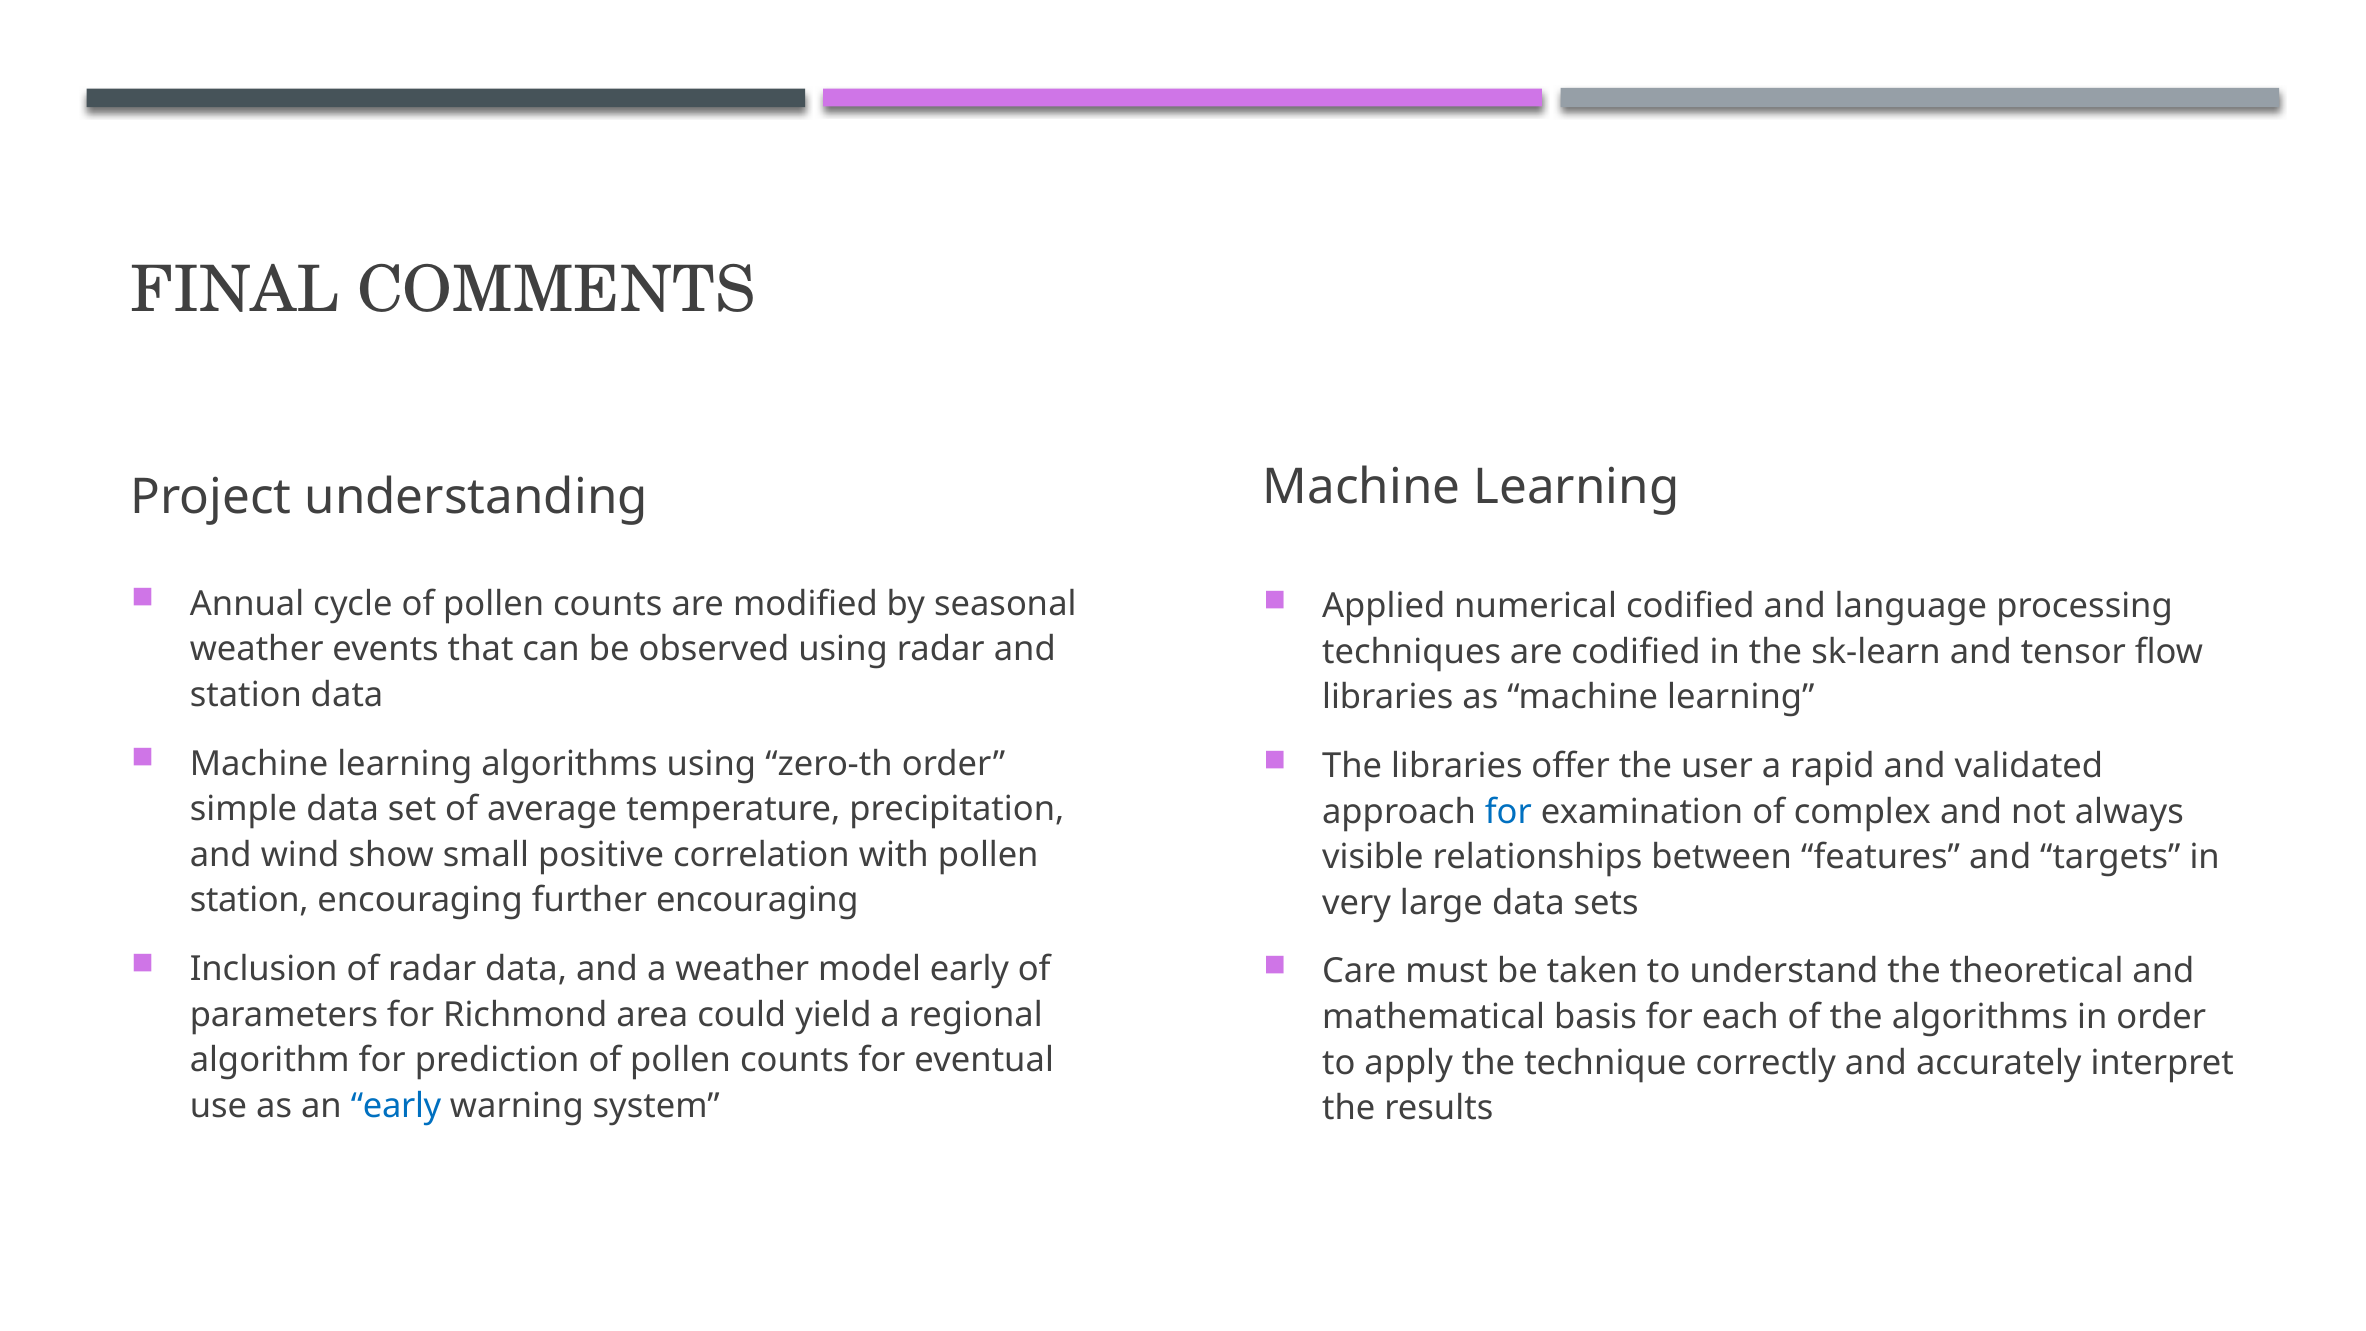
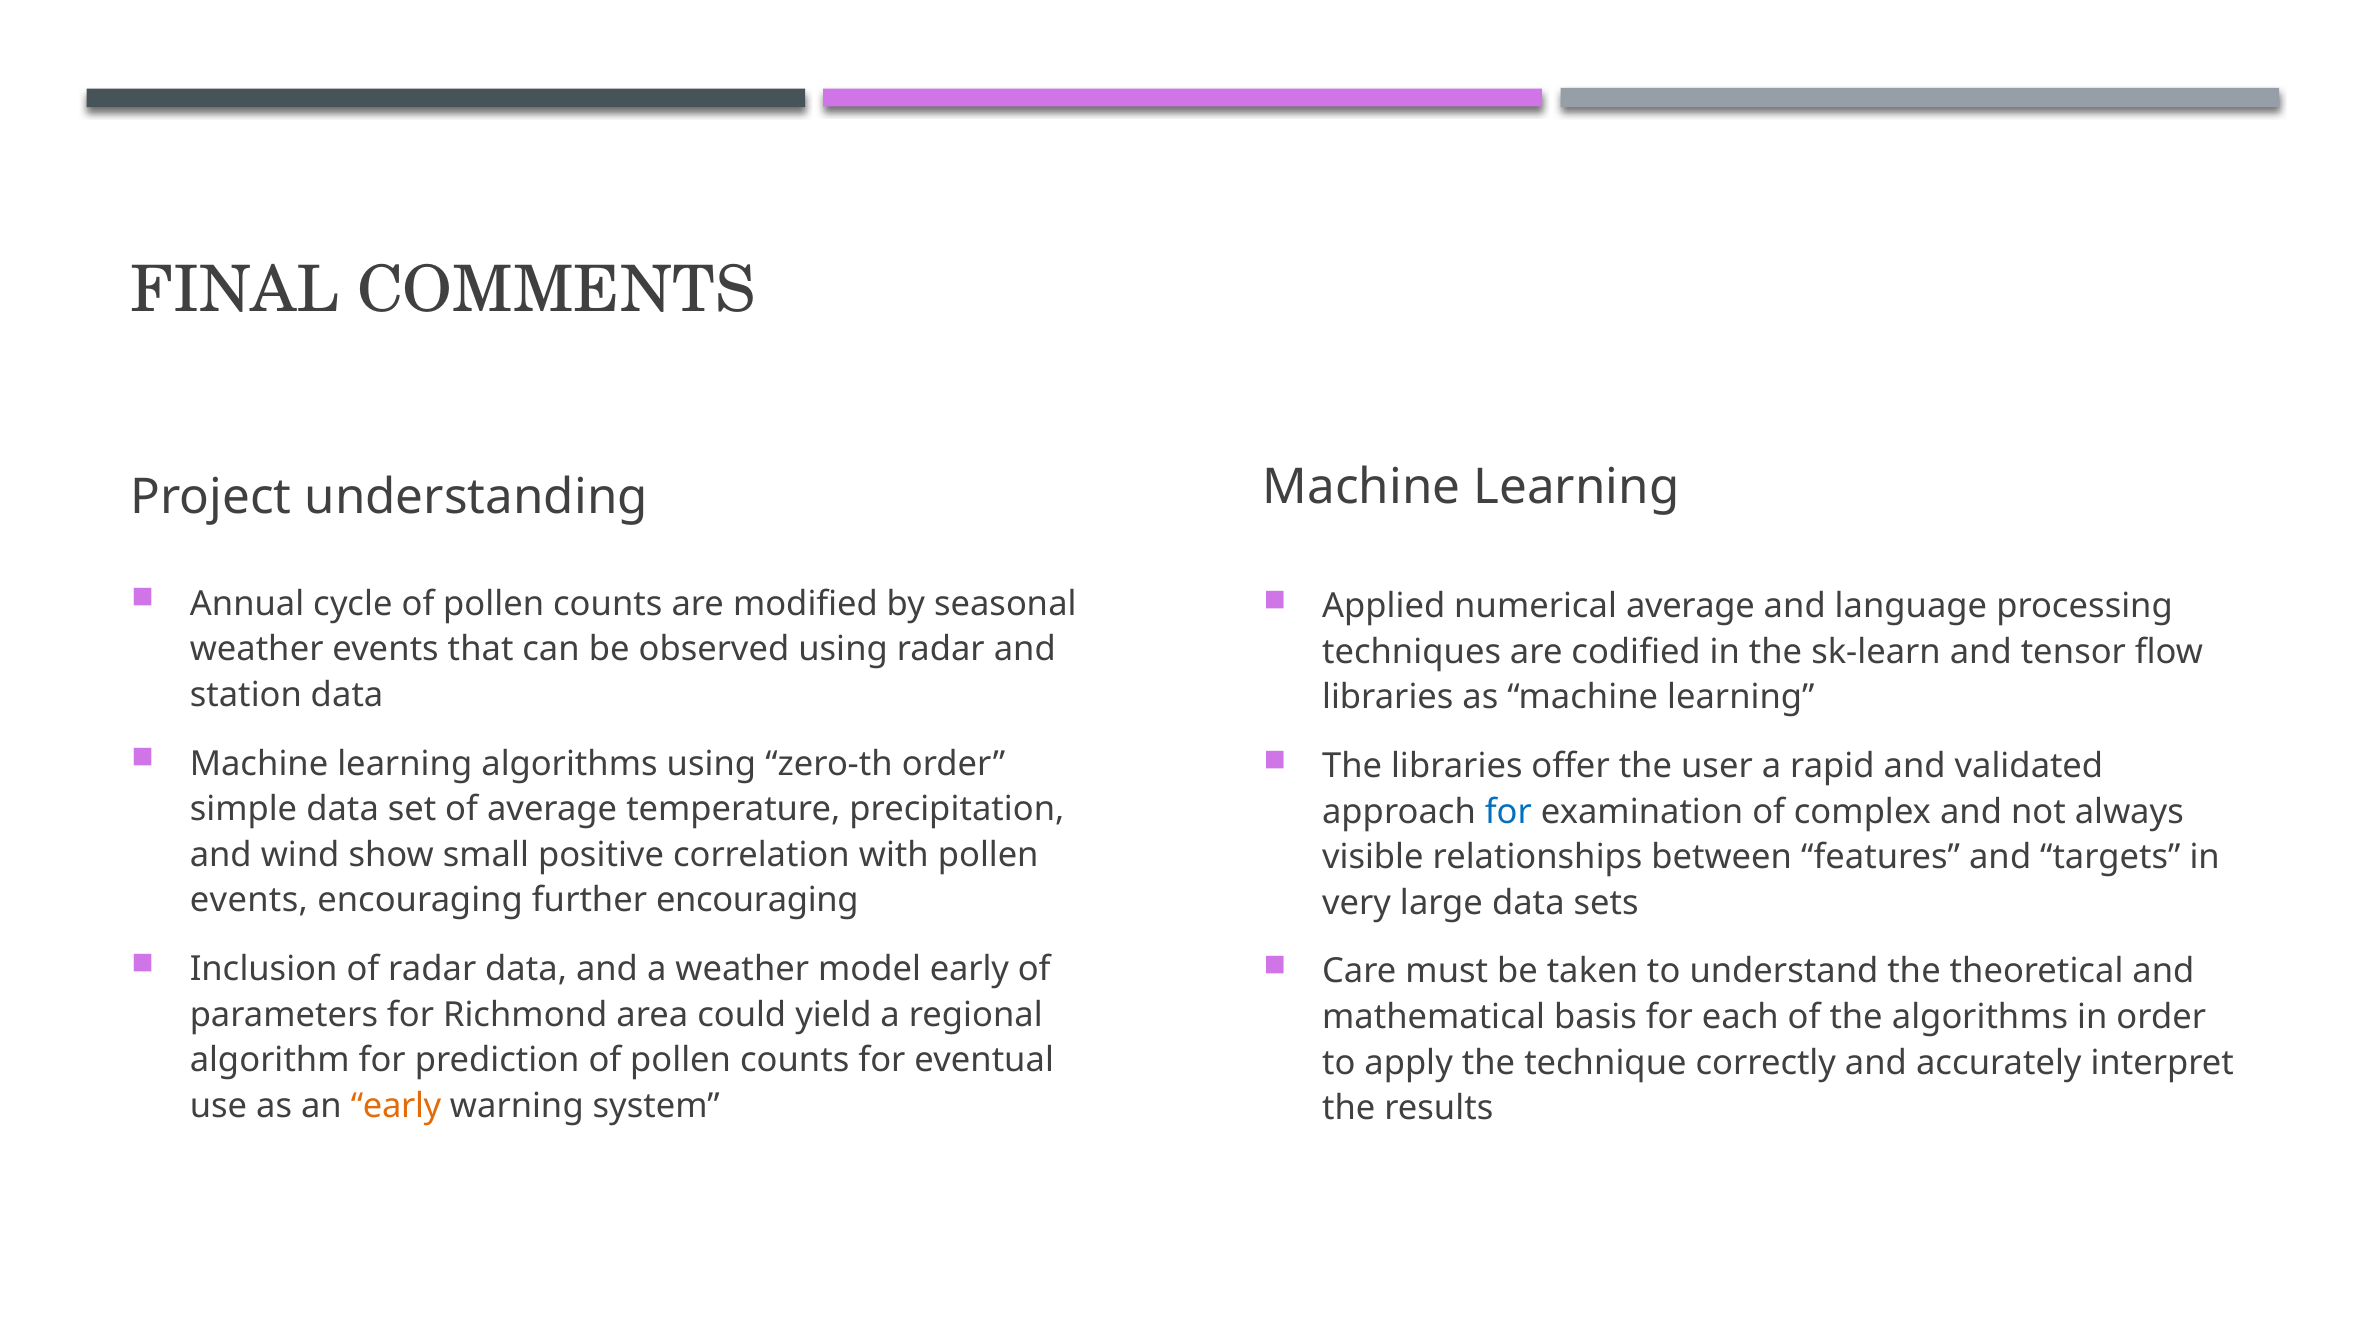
numerical codified: codified -> average (1690, 606)
station: station -> events (249, 900)
early colour: blue -> orange (396, 1106)
